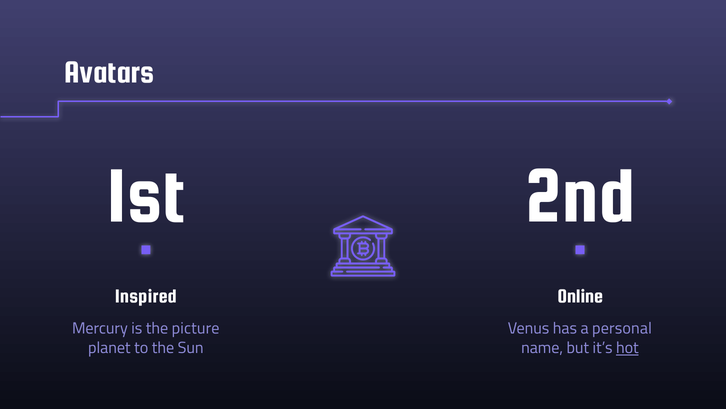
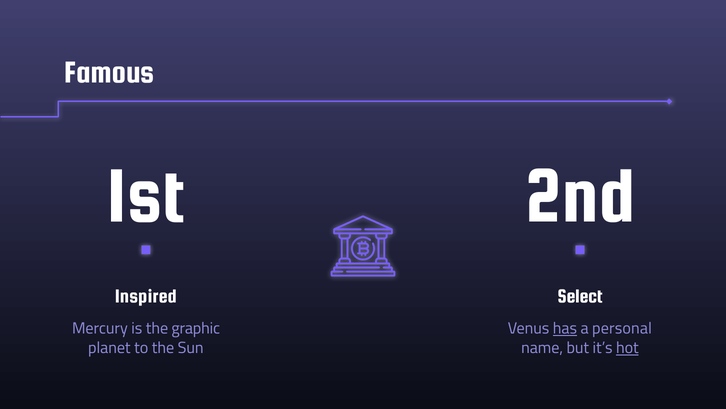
Avatars: Avatars -> Famous (109, 72)
Online: Online -> Select (580, 296)
picture: picture -> graphic (196, 328)
has underline: none -> present (565, 328)
